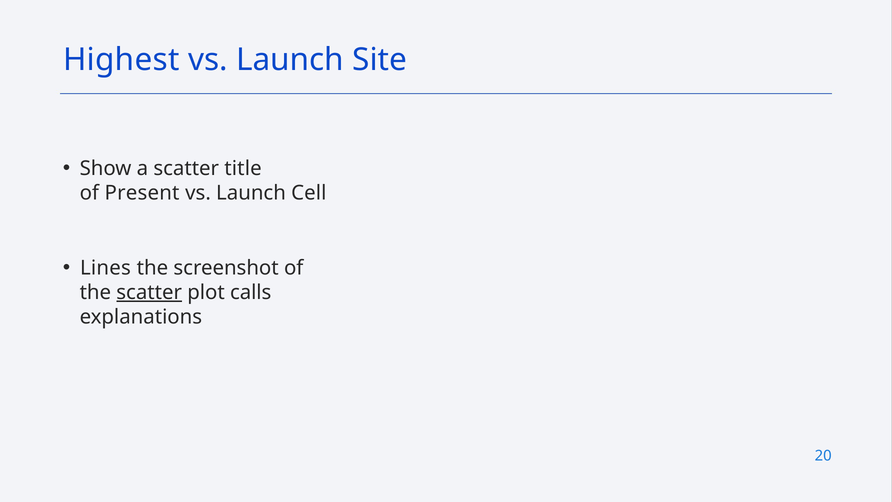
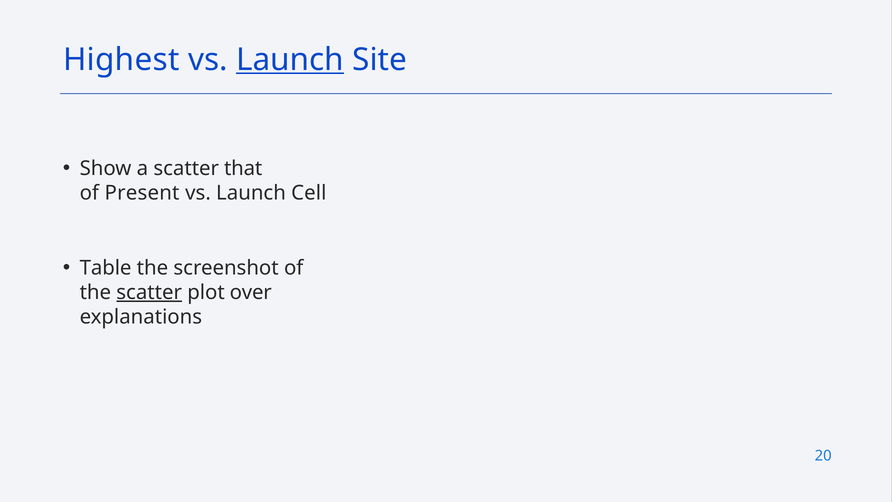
Launch underline: none -> present (290, 60)
title: title -> that (243, 168)
Lines: Lines -> Table (106, 268)
calls: calls -> over (251, 292)
